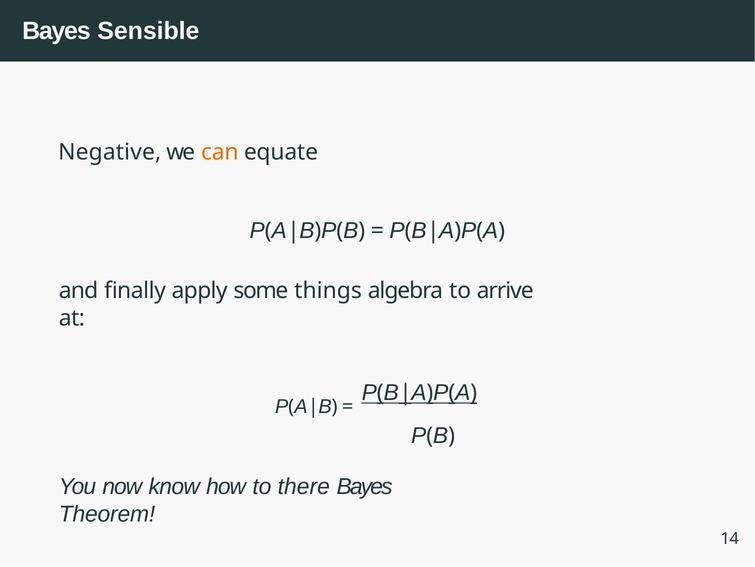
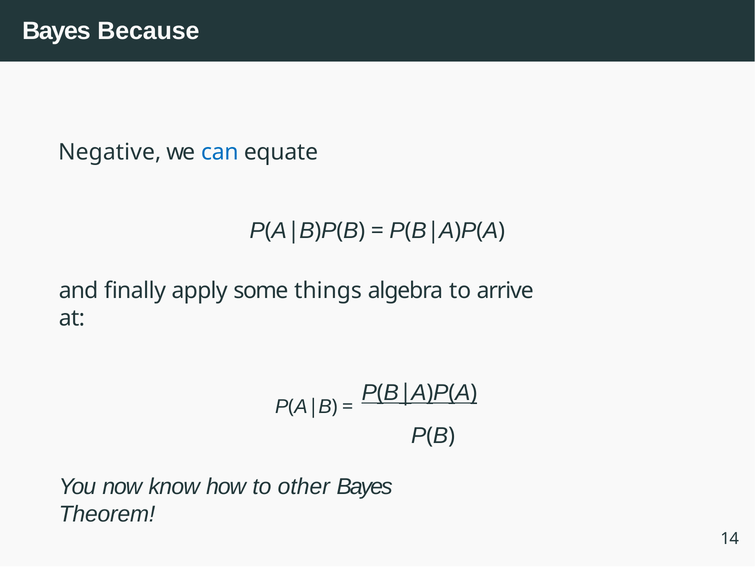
Sensible: Sensible -> Because (148, 31)
can colour: orange -> blue (220, 152)
there: there -> other (304, 487)
